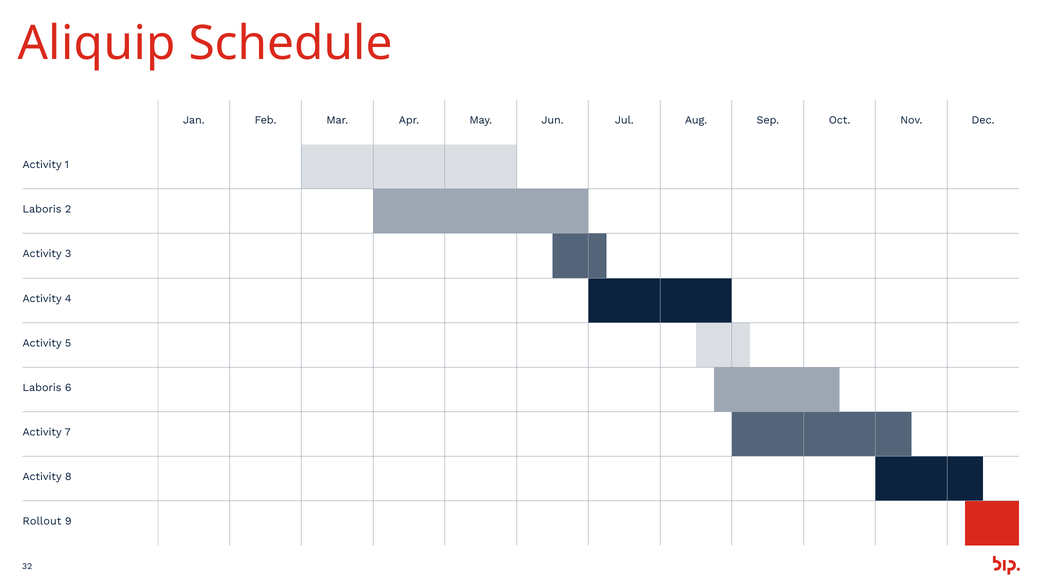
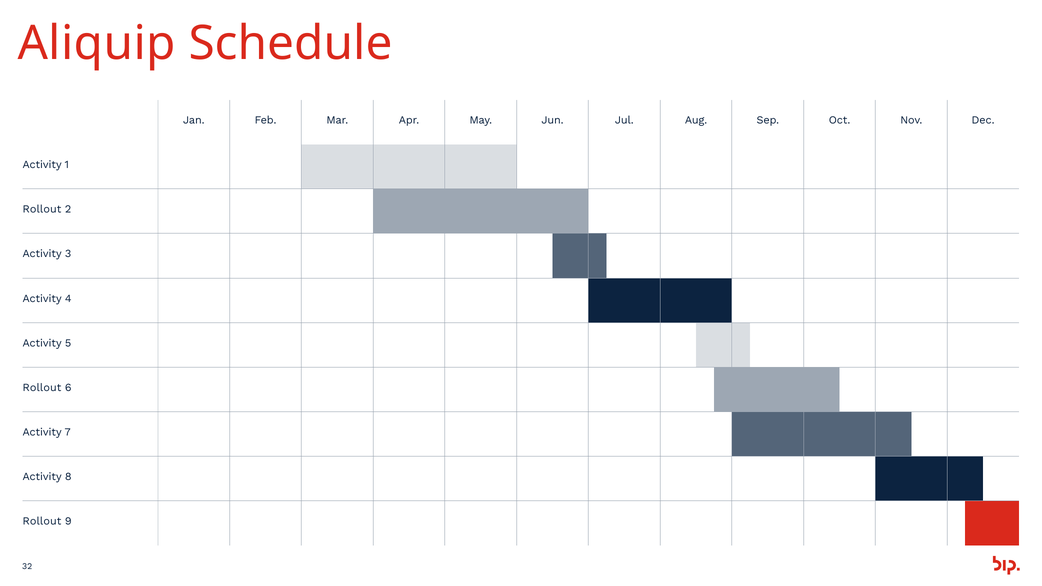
Laboris: Laboris -> Rollout (42, 209)
Laboris: Laboris -> Rollout (42, 388)
